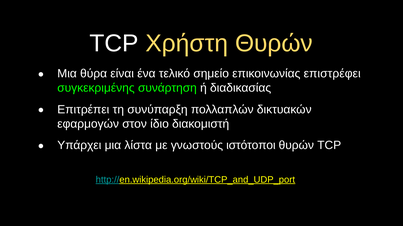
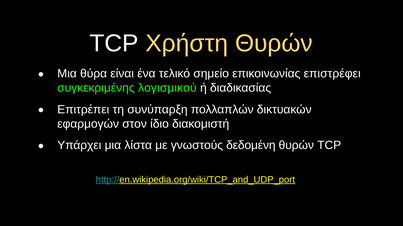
συνάρτηση: συνάρτηση -> λογισμικού (167, 88)
ιστότοποι: ιστότοποι -> δεδομένη (251, 146)
